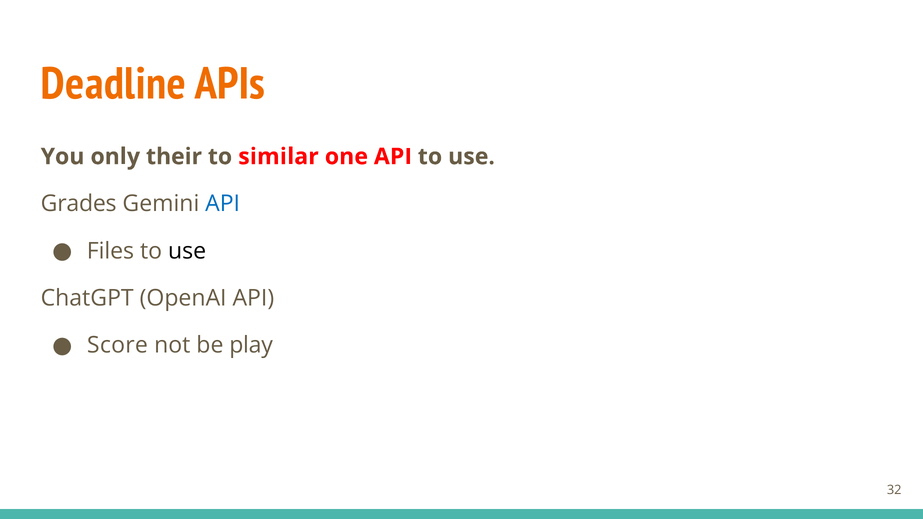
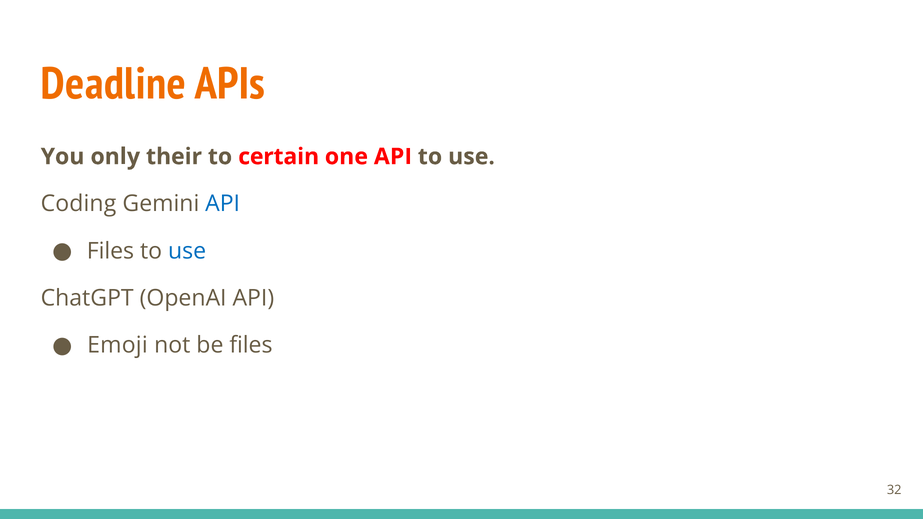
similar: similar -> certain (279, 157)
Grades: Grades -> Coding (78, 204)
use colour: black -> blue (187, 251)
Score: Score -> Emoji (117, 345)
be play: play -> files (251, 345)
